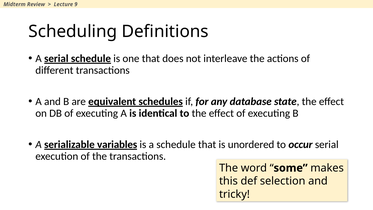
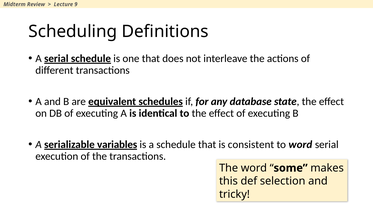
unordered: unordered -> consistent (251, 144)
to occur: occur -> word (300, 144)
